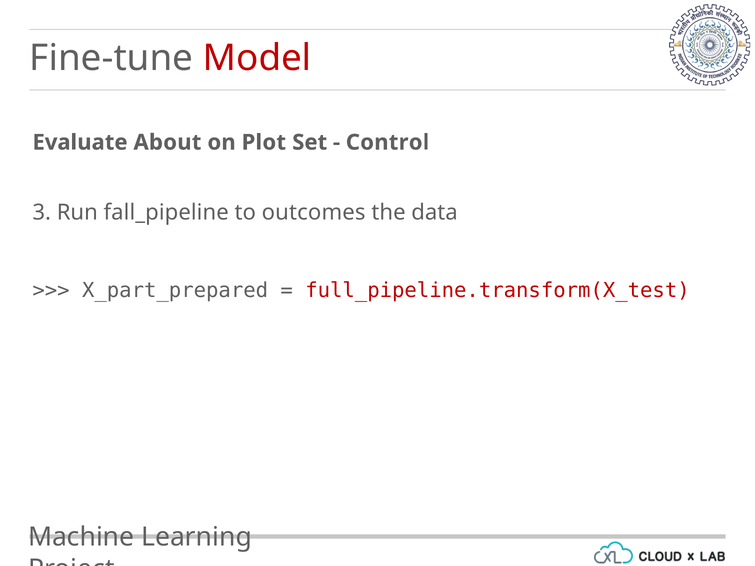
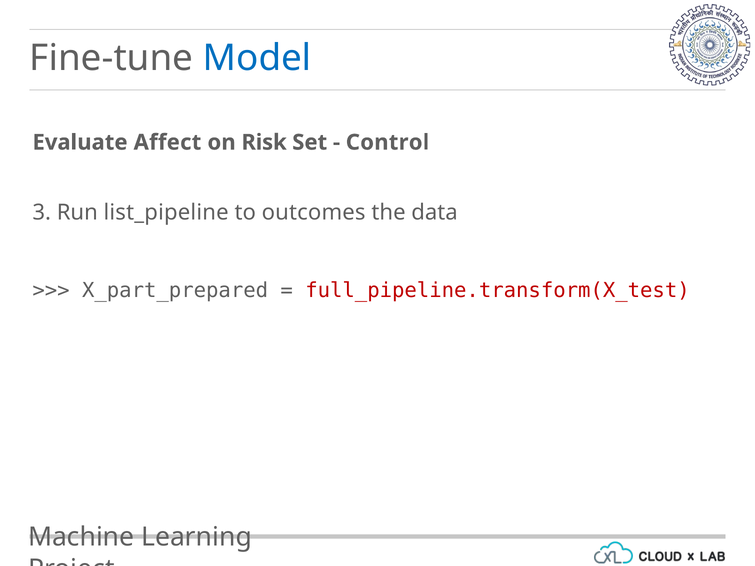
Model colour: red -> blue (257, 58)
About: About -> Affect (167, 142)
Plot: Plot -> Risk (264, 142)
fall_pipeline: fall_pipeline -> list_pipeline (166, 213)
